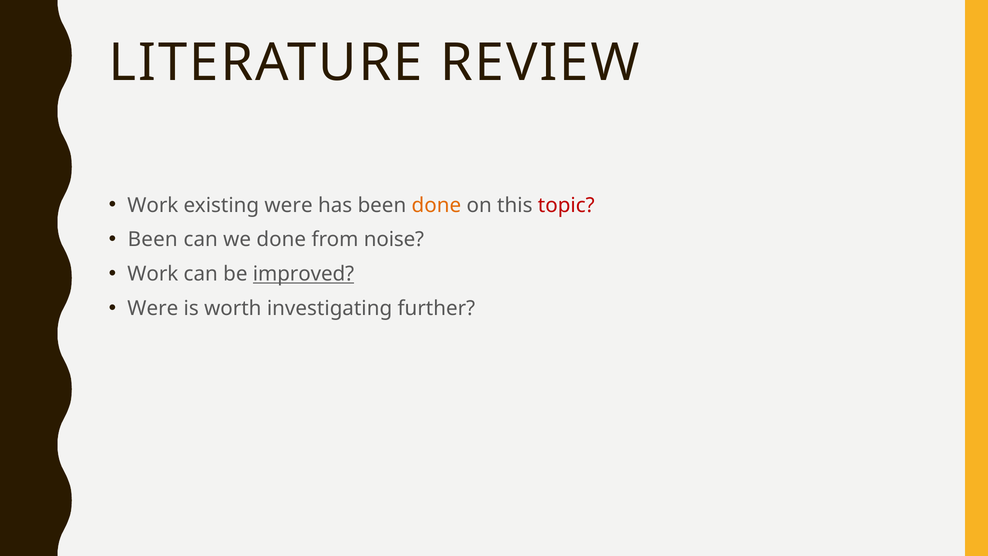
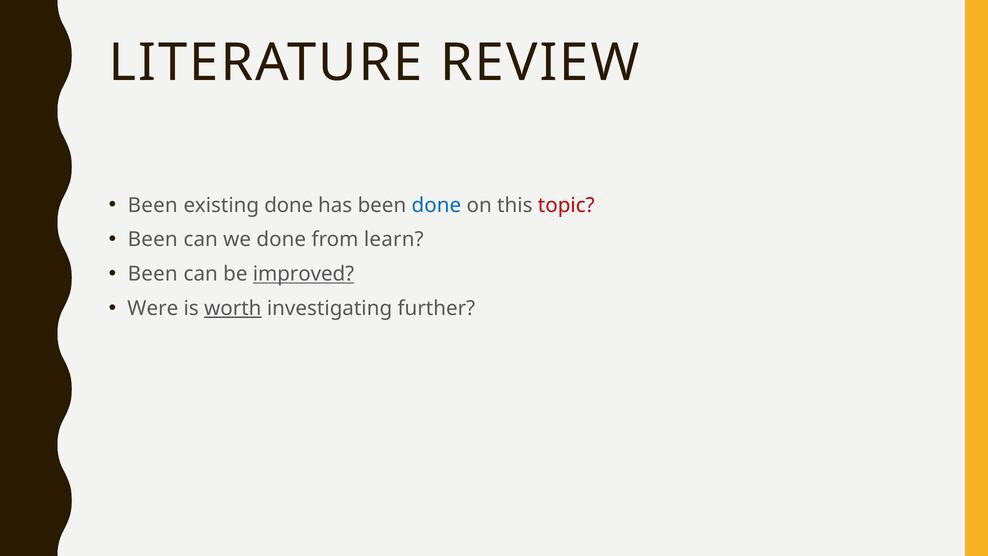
Work: Work -> Been (153, 205)
existing were: were -> done (289, 205)
done colour: orange -> blue (436, 205)
noise: noise -> learn (394, 240)
Work: Work -> Been (153, 274)
worth underline: none -> present (233, 308)
